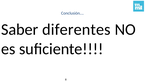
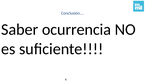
diferentes: diferentes -> ocurrencia (76, 29)
